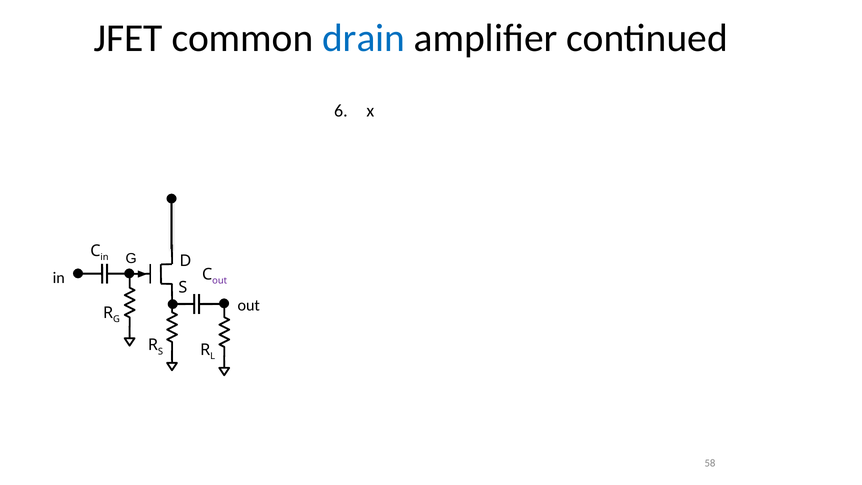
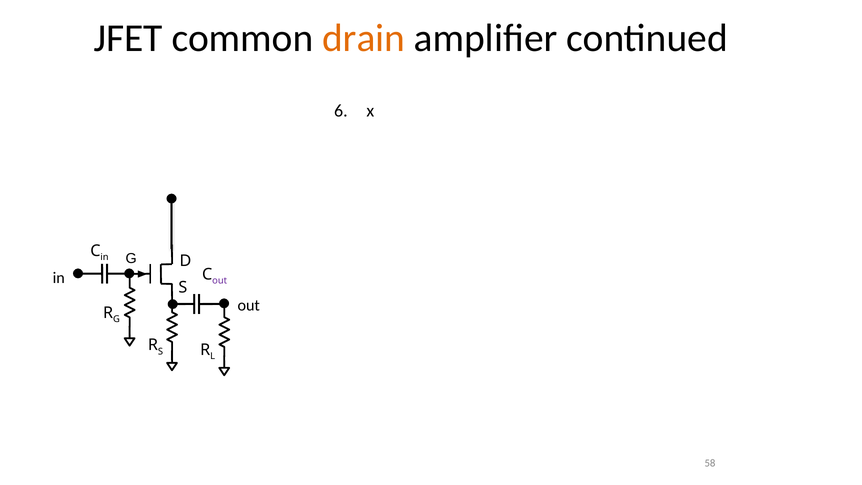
drain colour: blue -> orange (364, 38)
